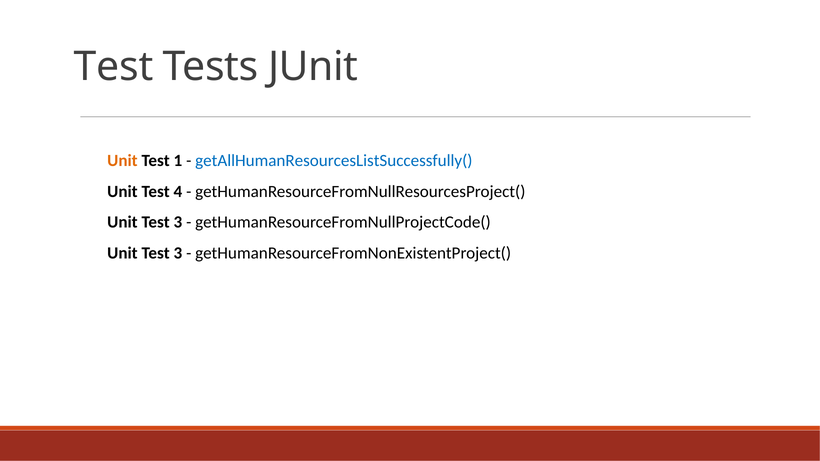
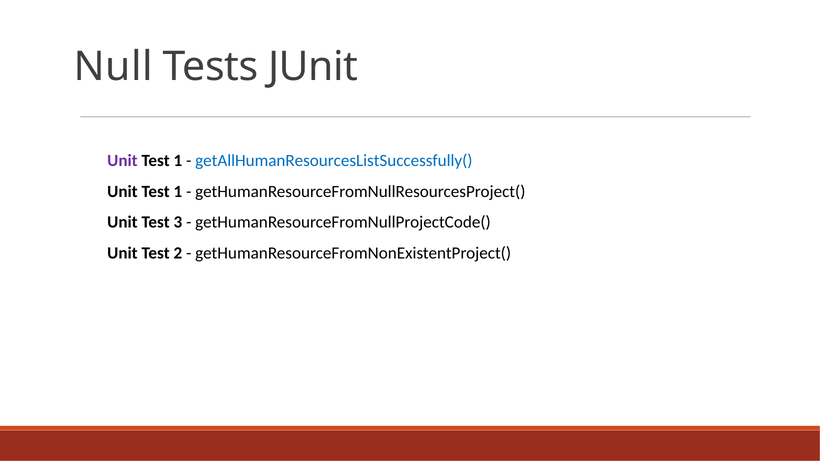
Test: Test -> Null (113, 67)
Unit colour: orange -> purple (122, 161)
4: 4 -> 1 (178, 192)
3: 3 -> 2 (178, 253)
